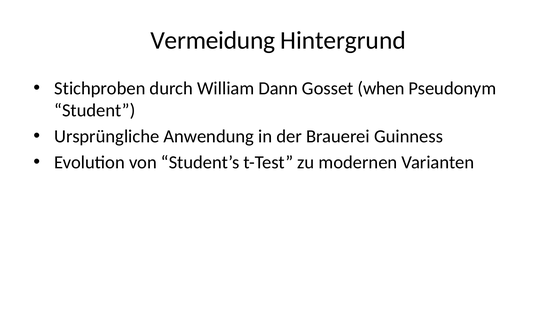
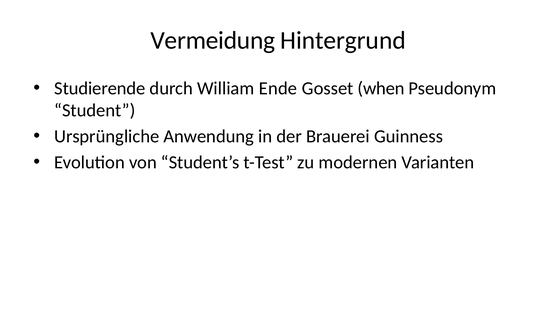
Stichproben: Stichproben -> Studierende (100, 88)
Dann: Dann -> Ende (278, 88)
